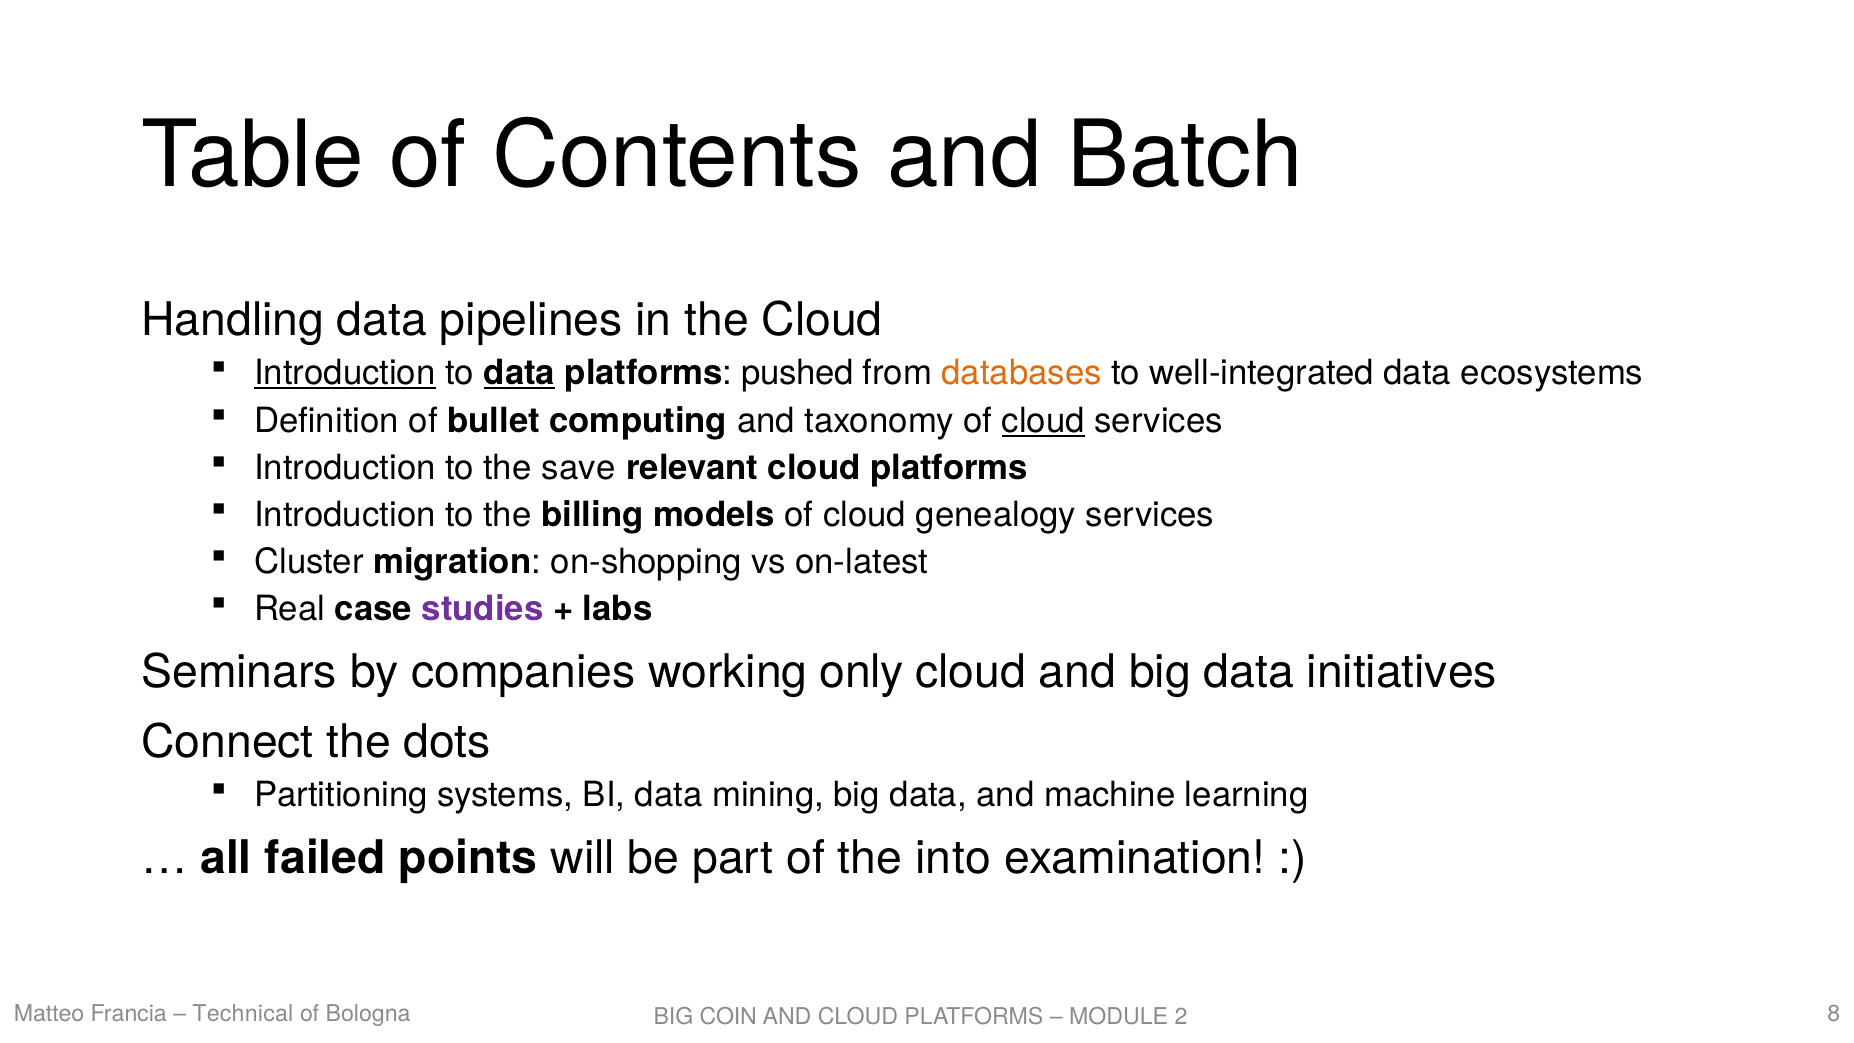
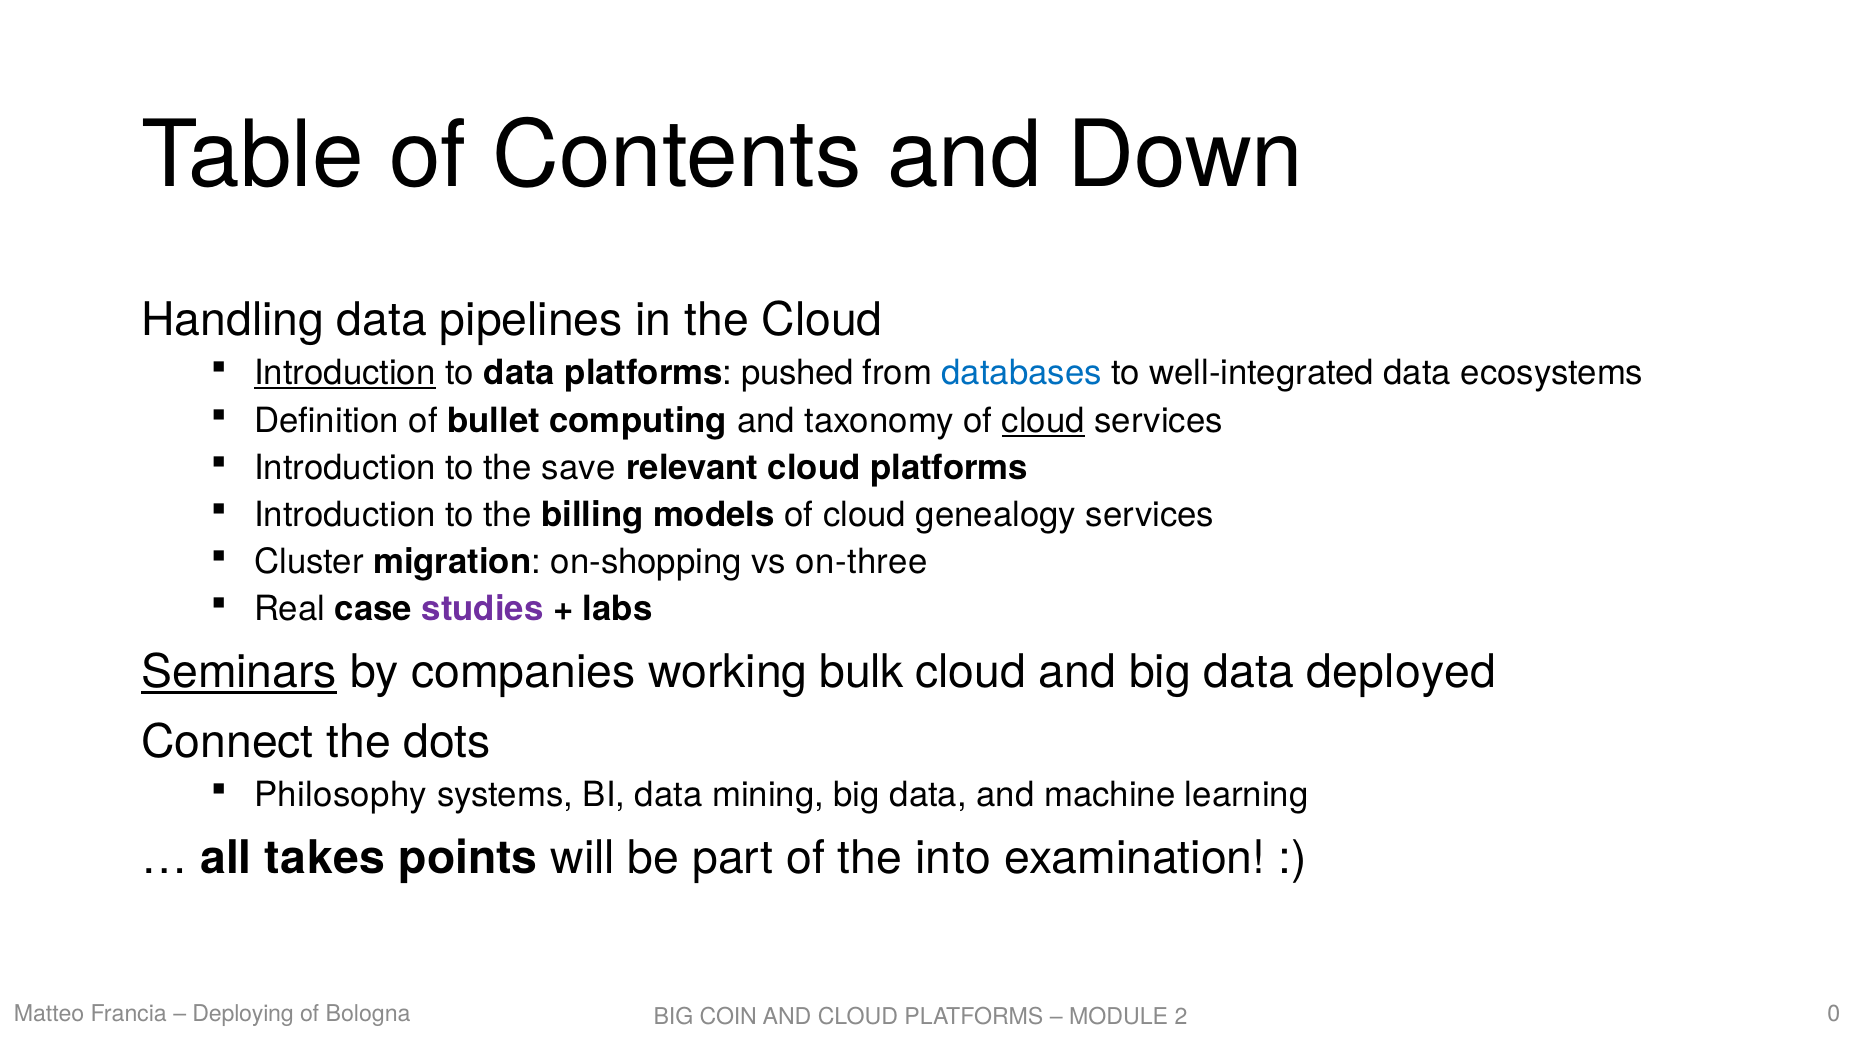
Batch: Batch -> Down (1186, 156)
data underline: present -> none (519, 373)
databases colour: orange -> blue (1022, 373)
on-latest: on-latest -> on-three (862, 562)
Seminars underline: none -> present (239, 672)
only: only -> bulk (862, 672)
initiatives: initiatives -> deployed (1402, 672)
Partitioning: Partitioning -> Philosophy (341, 795)
failed: failed -> takes (325, 858)
Technical: Technical -> Deploying (243, 1014)
8: 8 -> 0 (1834, 1014)
